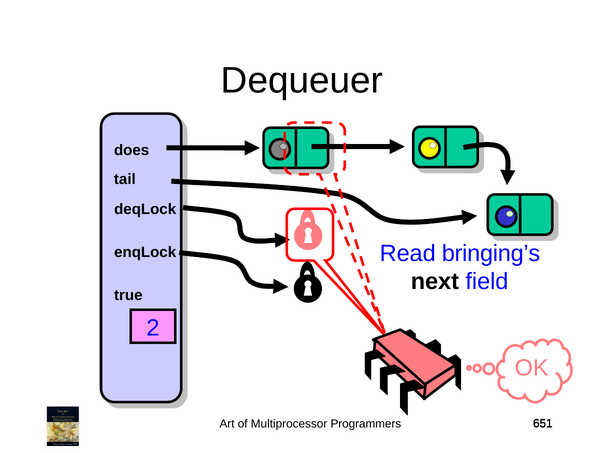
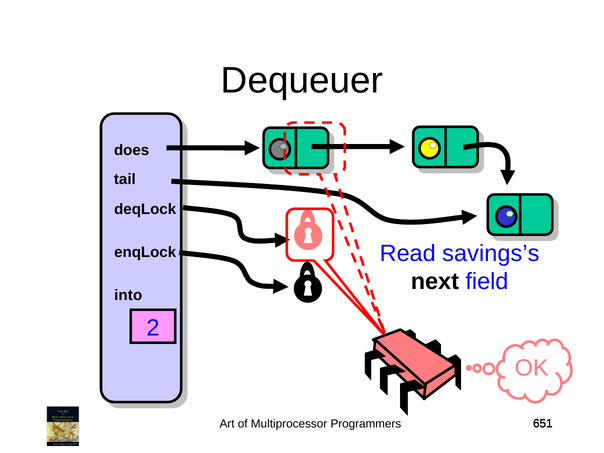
bringing’s: bringing’s -> savings’s (491, 253)
true: true -> into (128, 295)
